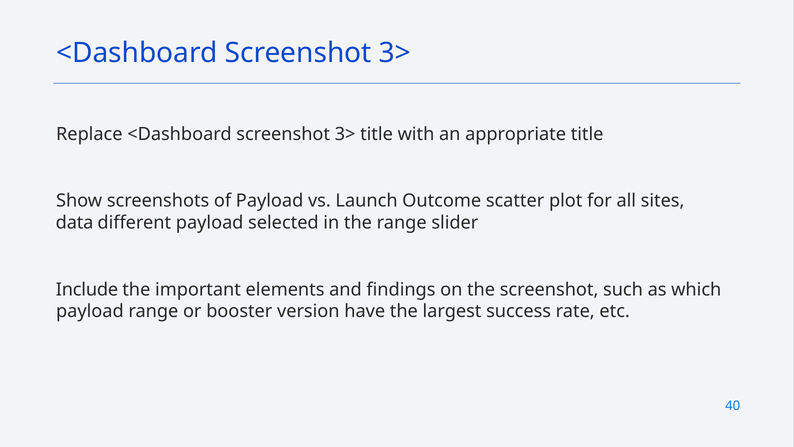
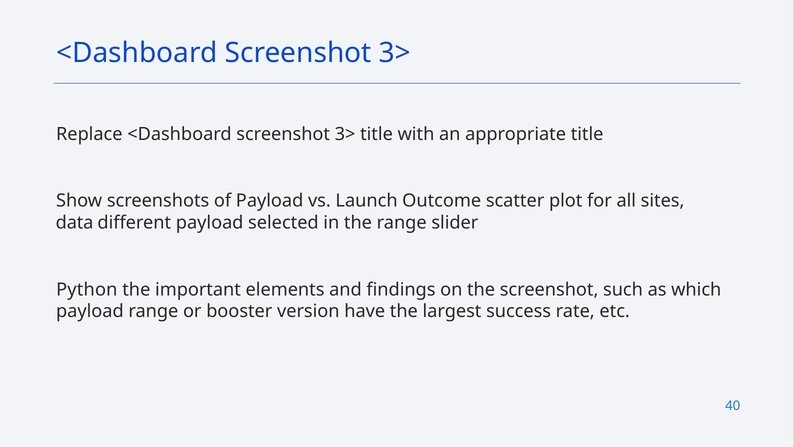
Include: Include -> Python (87, 289)
